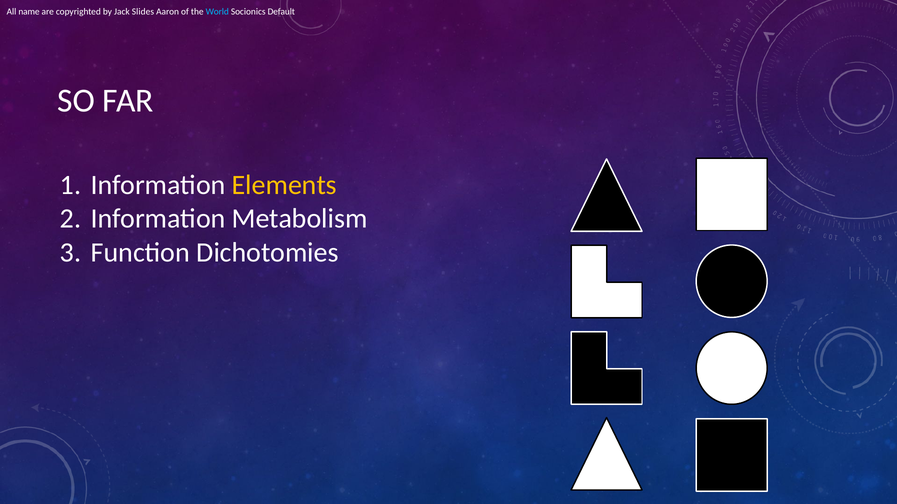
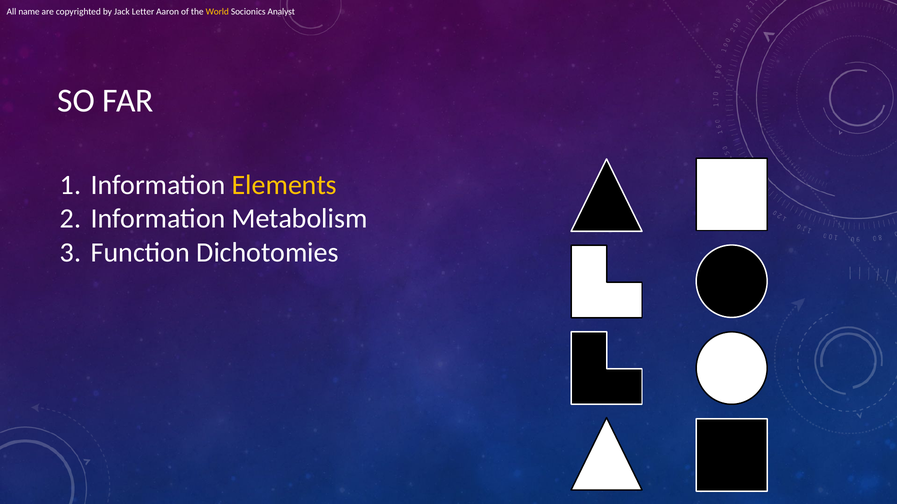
Slides: Slides -> Letter (143, 12)
World colour: light blue -> yellow (217, 12)
Default: Default -> Analyst (281, 12)
